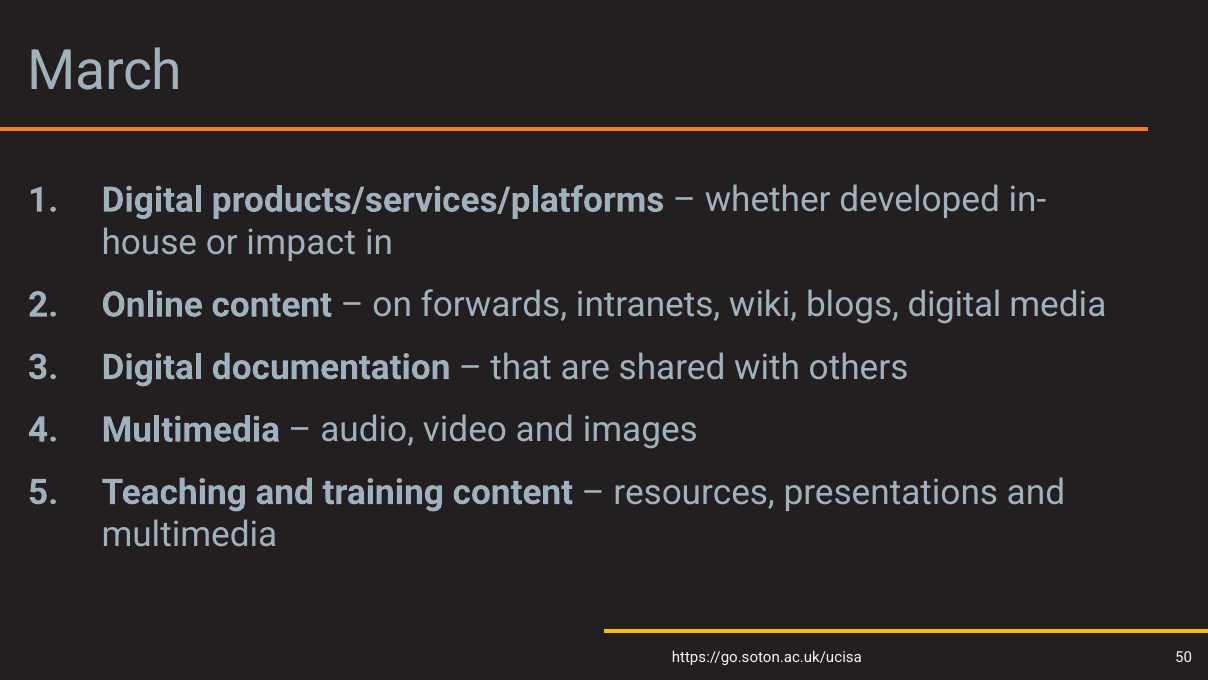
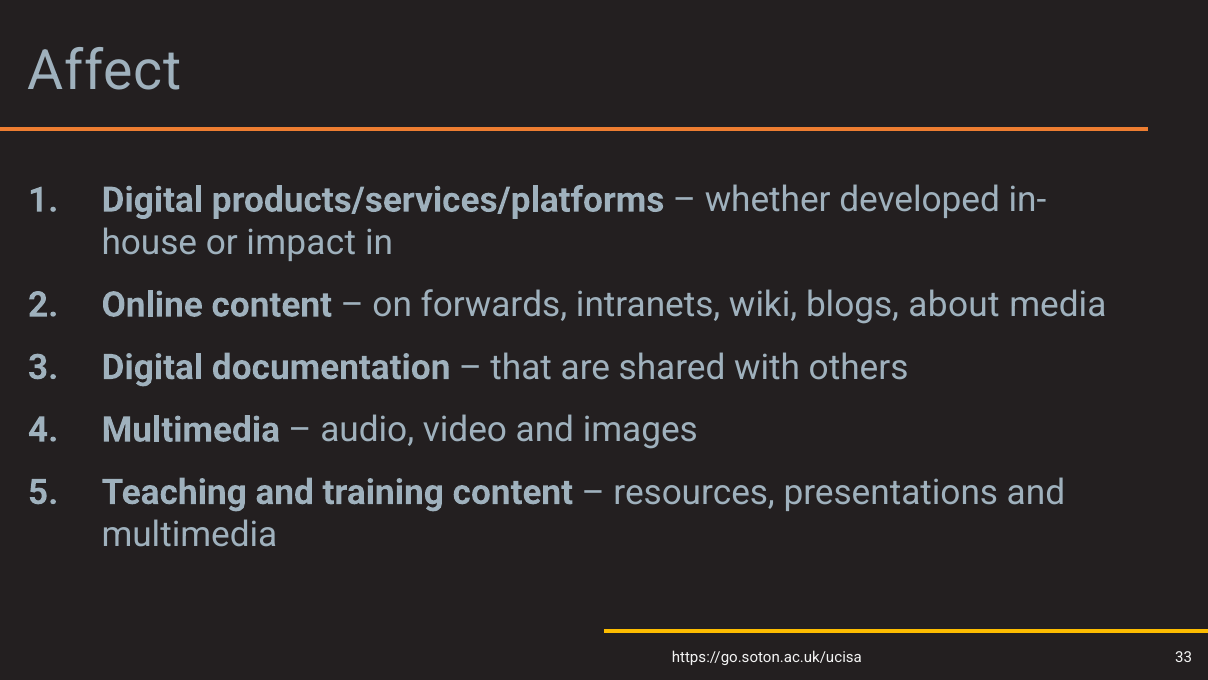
March: March -> Affect (105, 71)
blogs digital: digital -> about (954, 305)
50: 50 -> 33 (1184, 657)
